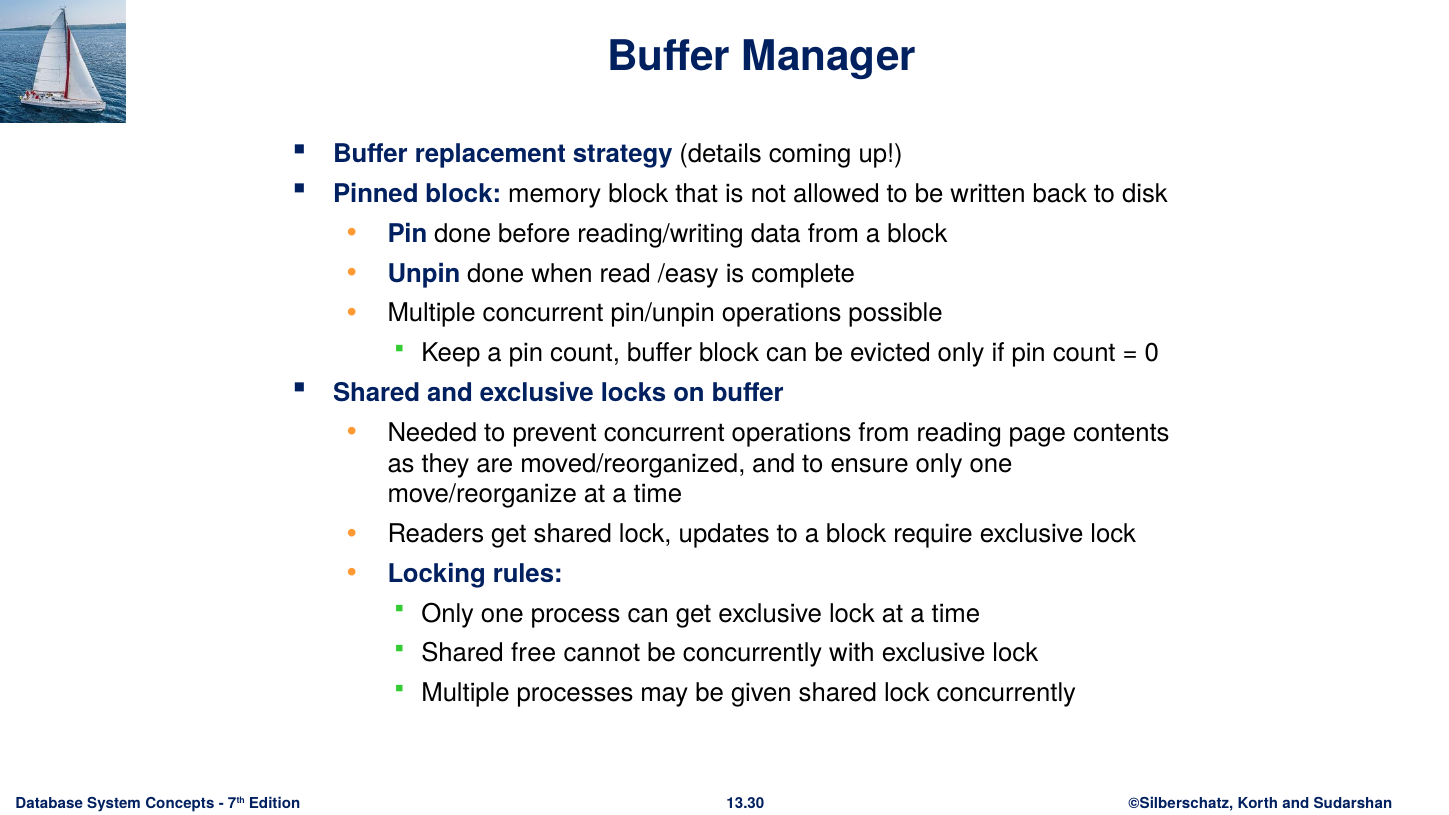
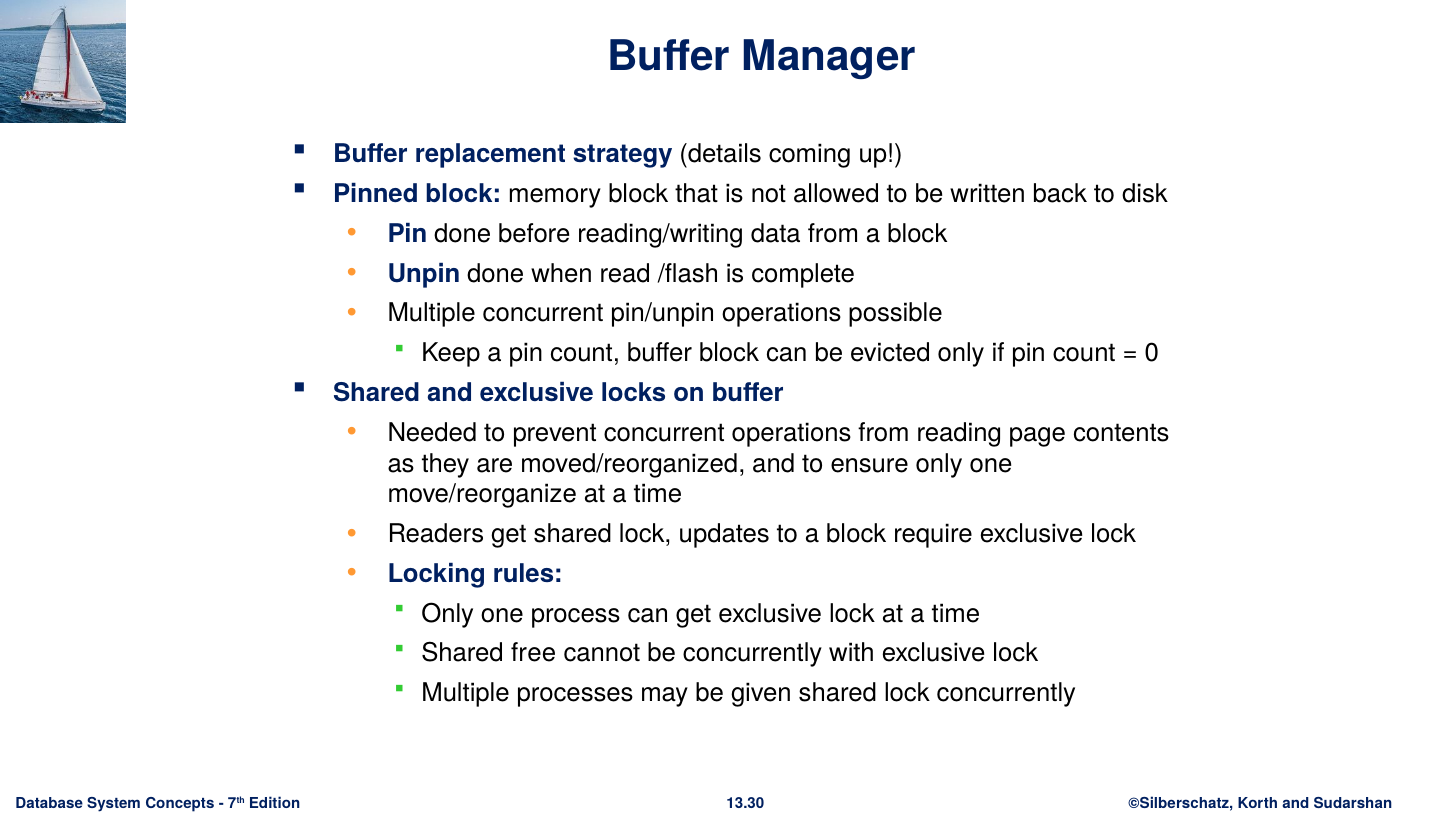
/easy: /easy -> /flash (688, 274)
